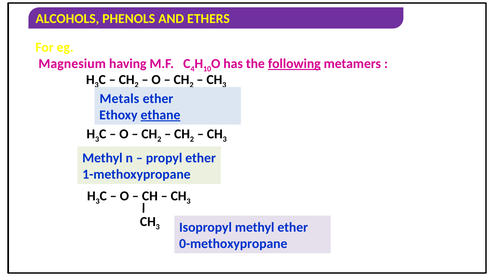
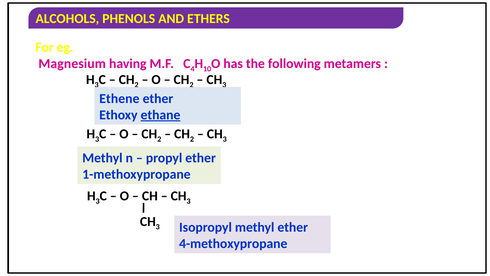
following underline: present -> none (294, 64)
Metals: Metals -> Ethene (119, 98)
0-methoxypropane: 0-methoxypropane -> 4-methoxypropane (233, 243)
